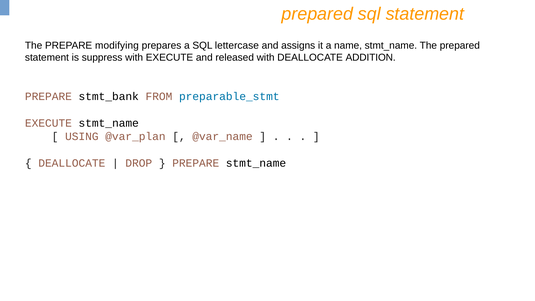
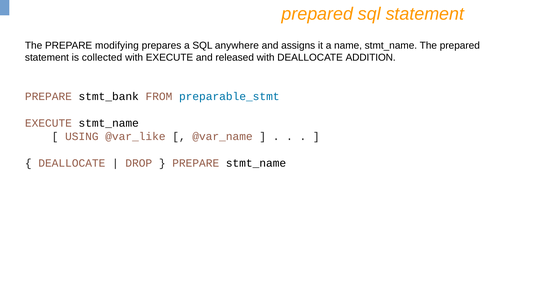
lettercase: lettercase -> anywhere (237, 45)
suppress: suppress -> collected (102, 57)
@var_plan: @var_plan -> @var_like (135, 136)
